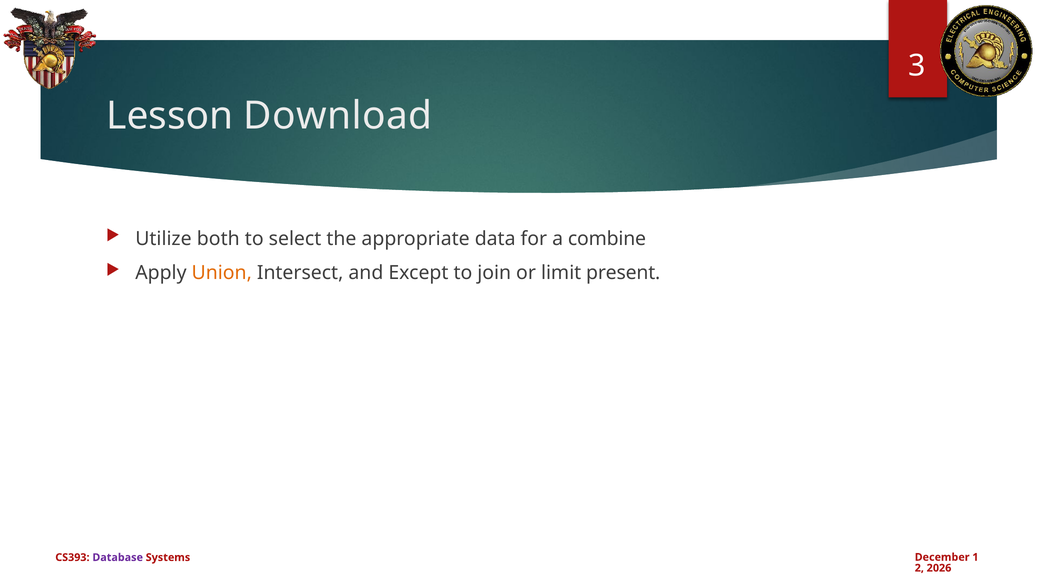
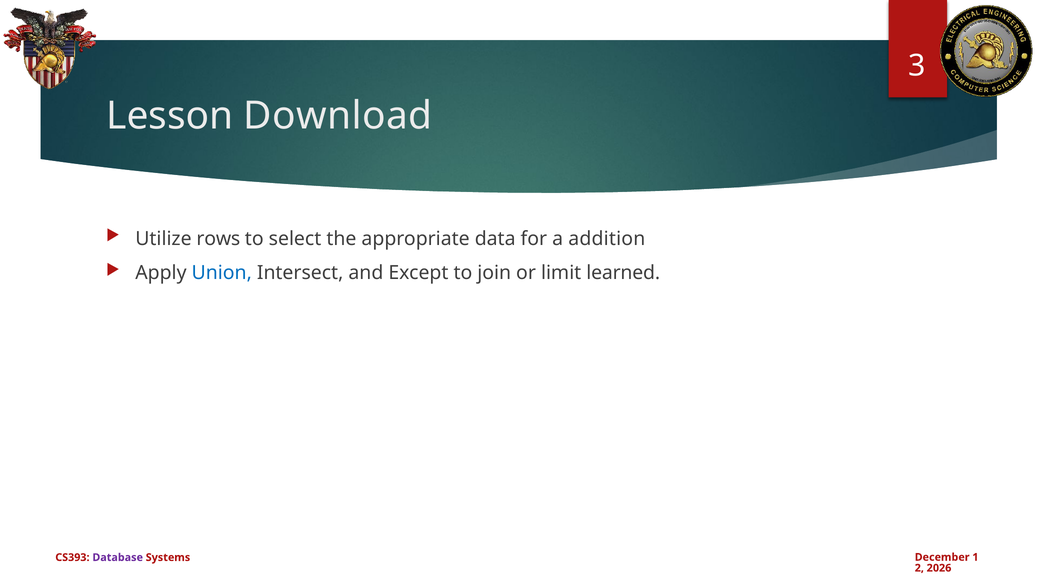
both: both -> rows (218, 239)
combine: combine -> addition (607, 239)
Union colour: orange -> blue (222, 273)
present: present -> learned (623, 273)
